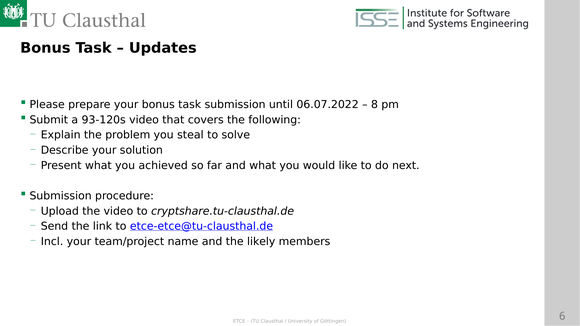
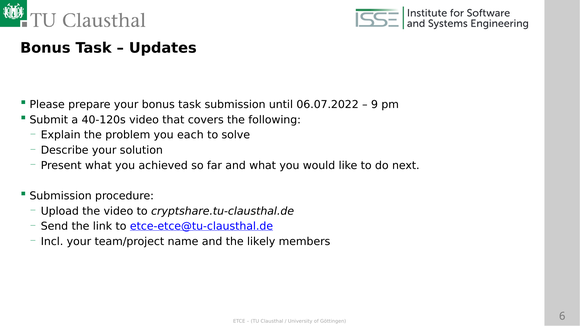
8: 8 -> 9 (374, 105)
93-120s: 93-120s -> 40-120s (104, 120)
steal: steal -> each (190, 135)
